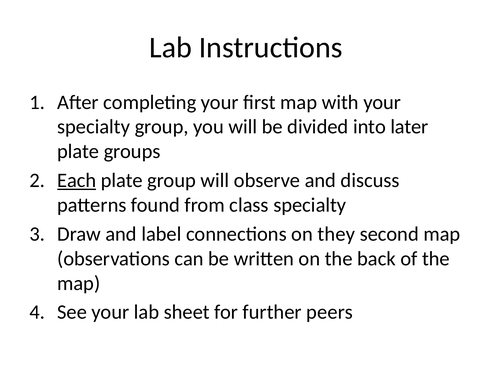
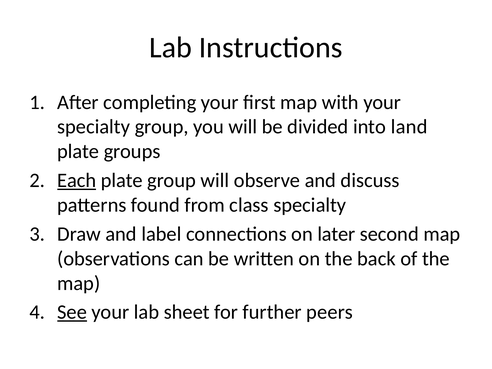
later: later -> land (409, 127)
they: they -> later (336, 234)
See underline: none -> present (72, 312)
